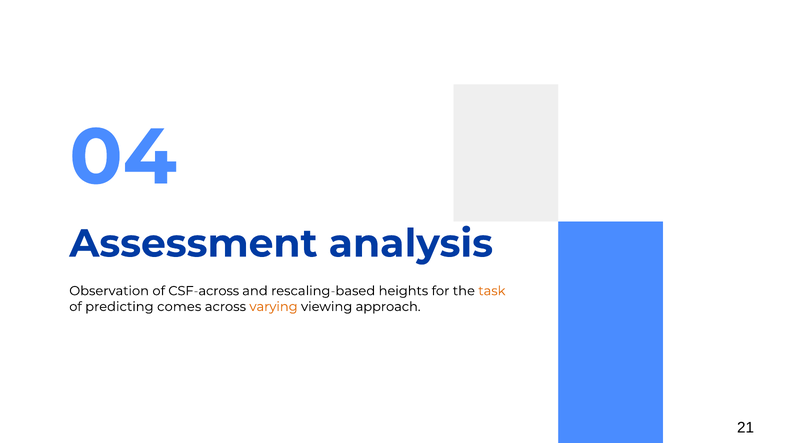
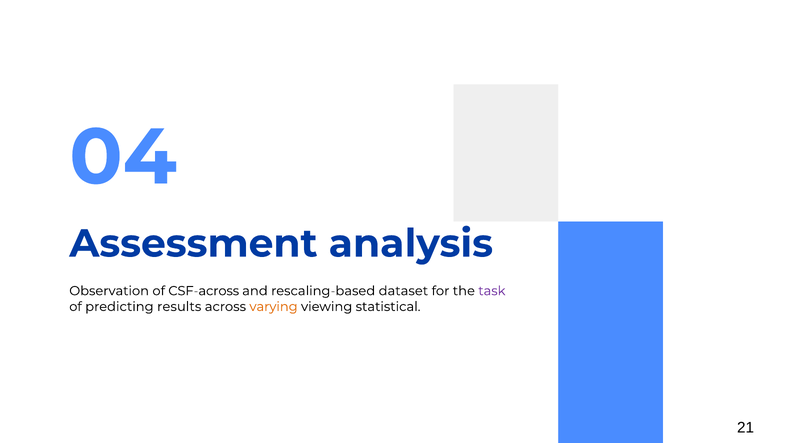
heights: heights -> dataset (403, 291)
task colour: orange -> purple (492, 291)
comes: comes -> results (179, 306)
approach: approach -> statistical (388, 306)
